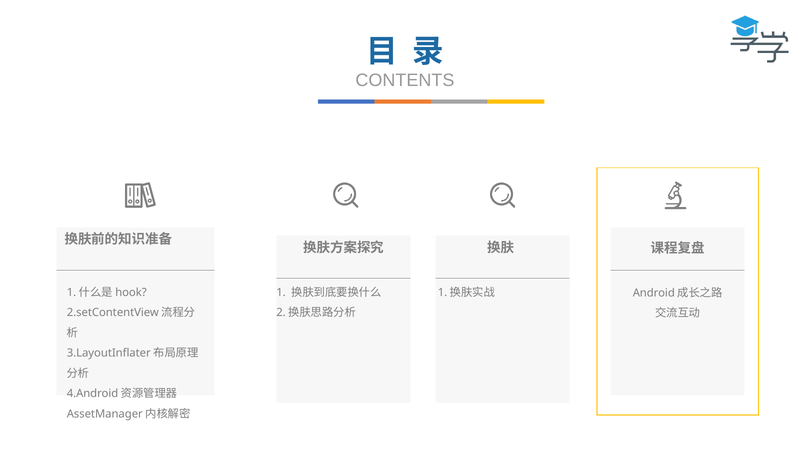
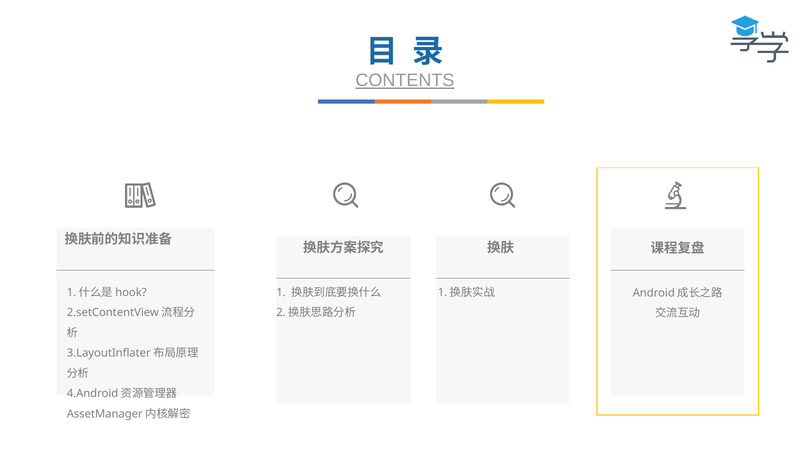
CONTENTS underline: none -> present (405, 81)
